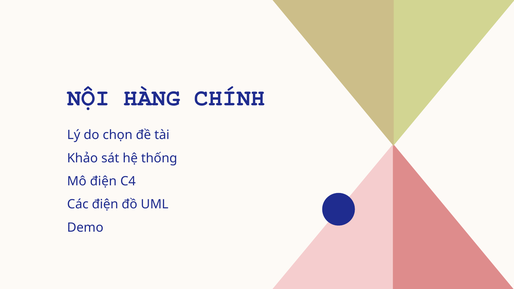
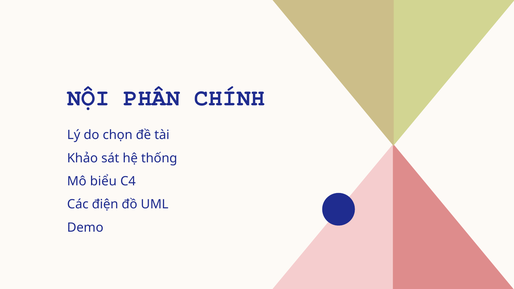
HÀNG: HÀNG -> PHÂN (152, 98)
Mô điện: điện -> biểu (103, 181)
